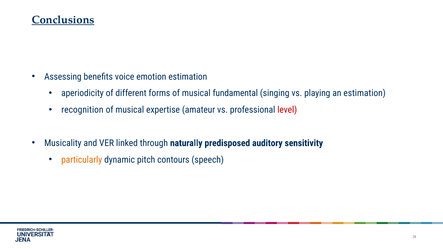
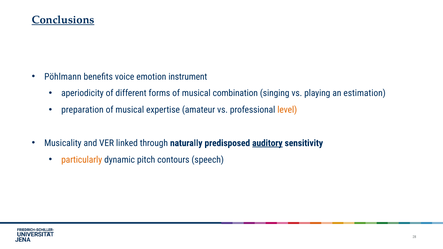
Assessing: Assessing -> Pöhlmann (63, 77)
emotion estimation: estimation -> instrument (188, 77)
fundamental: fundamental -> combination (235, 93)
recognition: recognition -> preparation (82, 110)
level colour: red -> orange (287, 110)
auditory underline: none -> present (267, 143)
